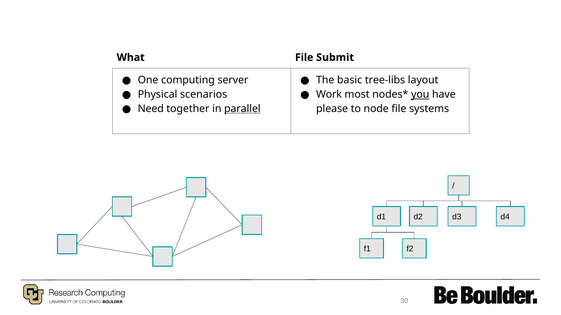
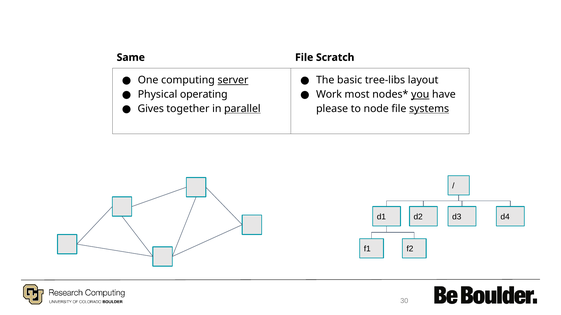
What: What -> Same (131, 58)
Submit: Submit -> Scratch (335, 58)
server underline: none -> present (233, 80)
scenarios: scenarios -> operating (204, 95)
Need: Need -> Gives (151, 109)
systems underline: none -> present (429, 109)
